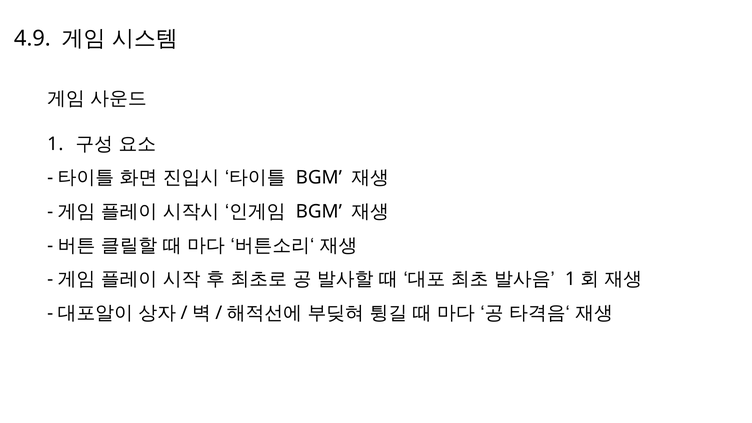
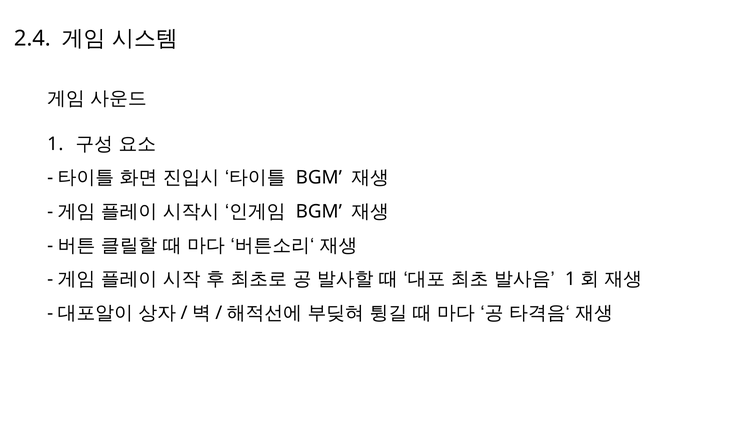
4.9: 4.9 -> 2.4 (32, 39)
